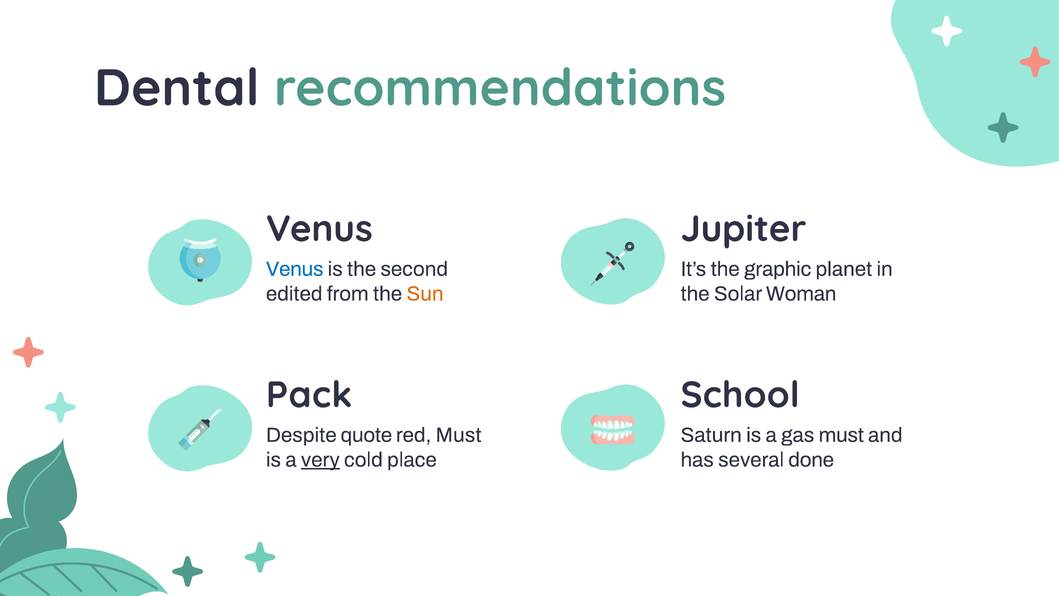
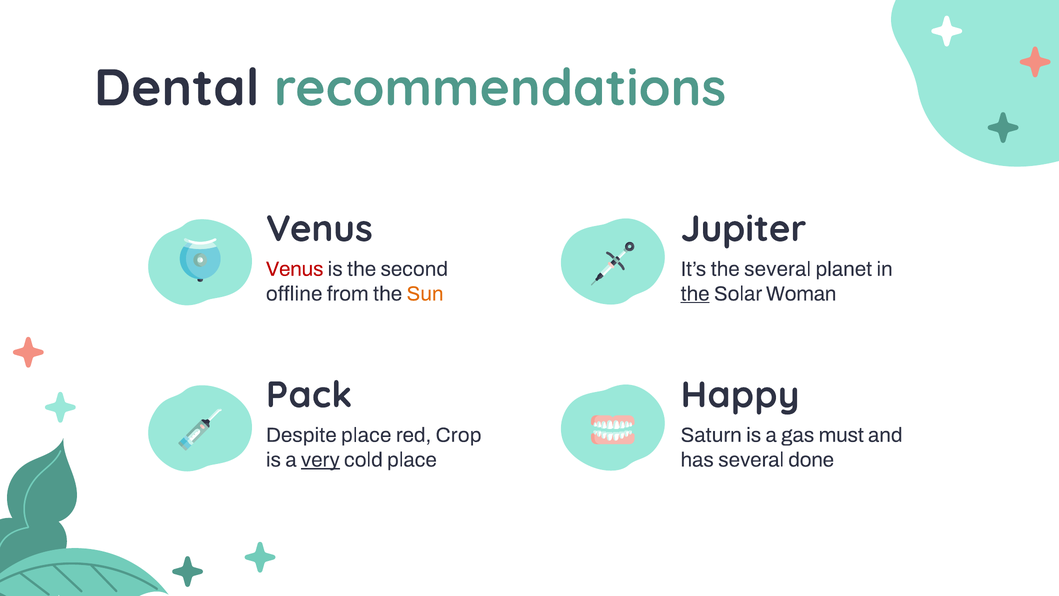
Venus colour: blue -> red (295, 269)
the graphic: graphic -> several (778, 269)
edited: edited -> offline (294, 294)
the underline: none -> present (695, 294)
School: School -> Happy (740, 395)
Despite quote: quote -> place (366, 435)
red Must: Must -> Crop (459, 435)
